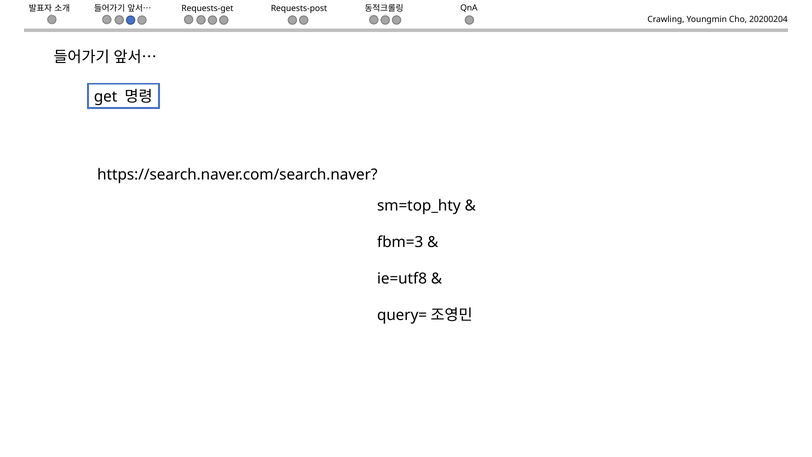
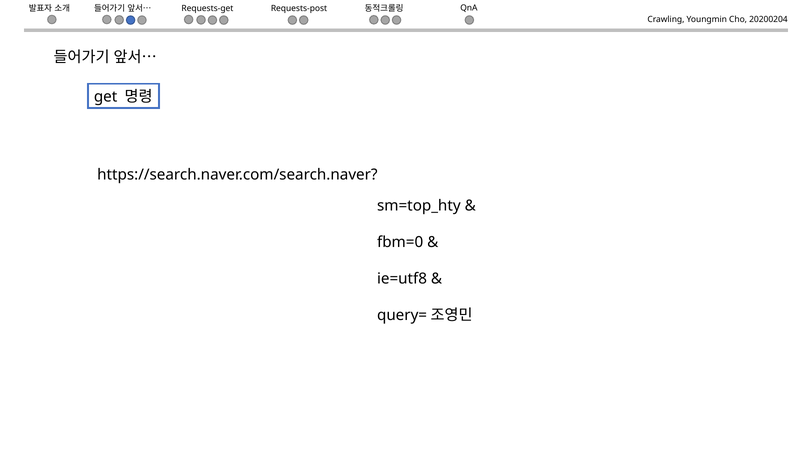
fbm=3: fbm=3 -> fbm=0 (400, 242)
